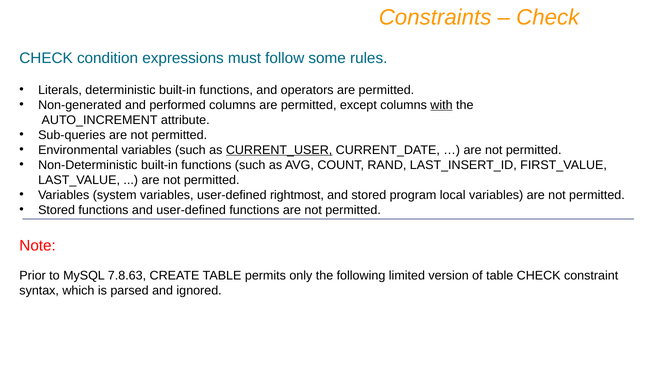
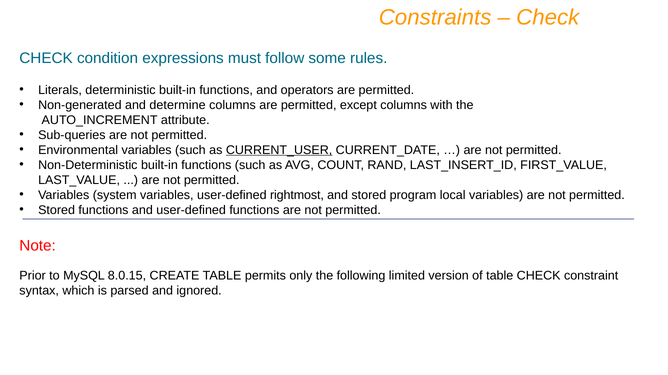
performed: performed -> determine (178, 105)
with underline: present -> none (441, 105)
7.8.63: 7.8.63 -> 8.0.15 (127, 276)
